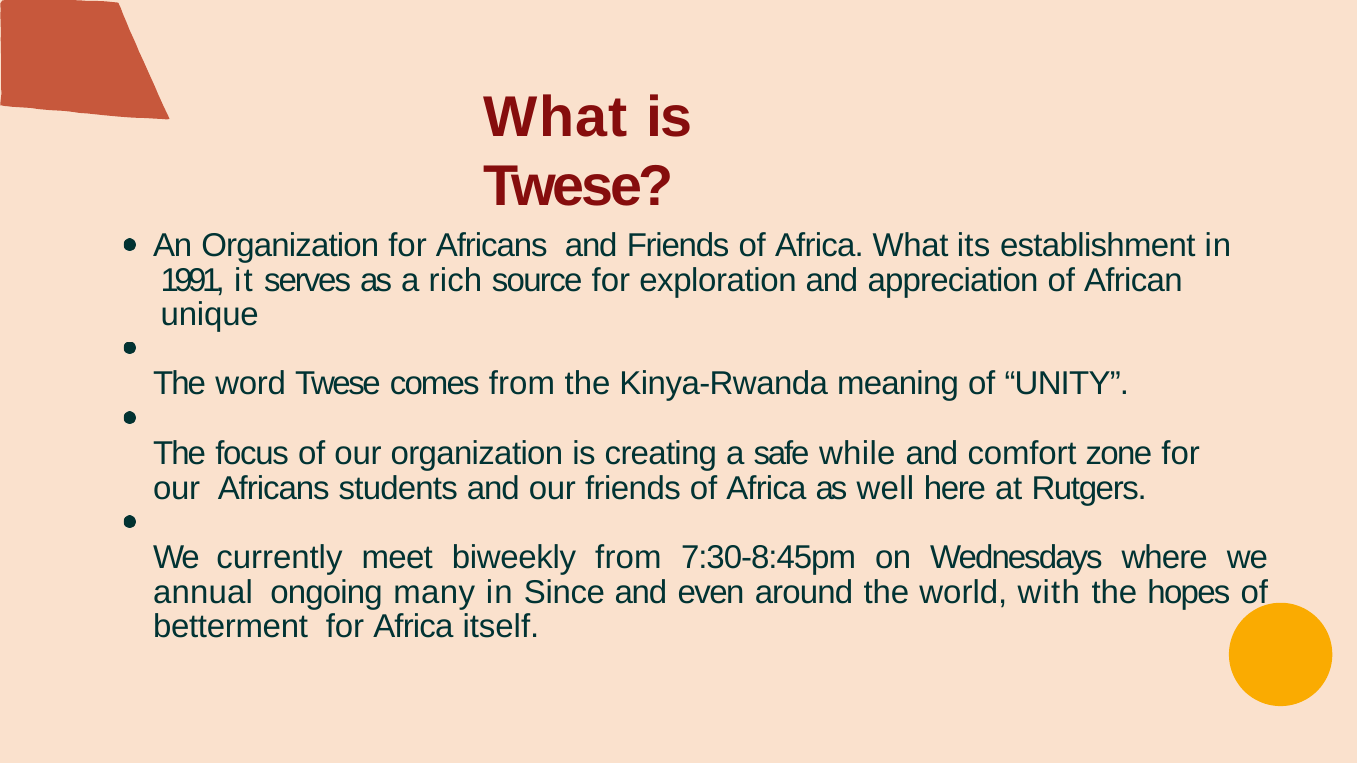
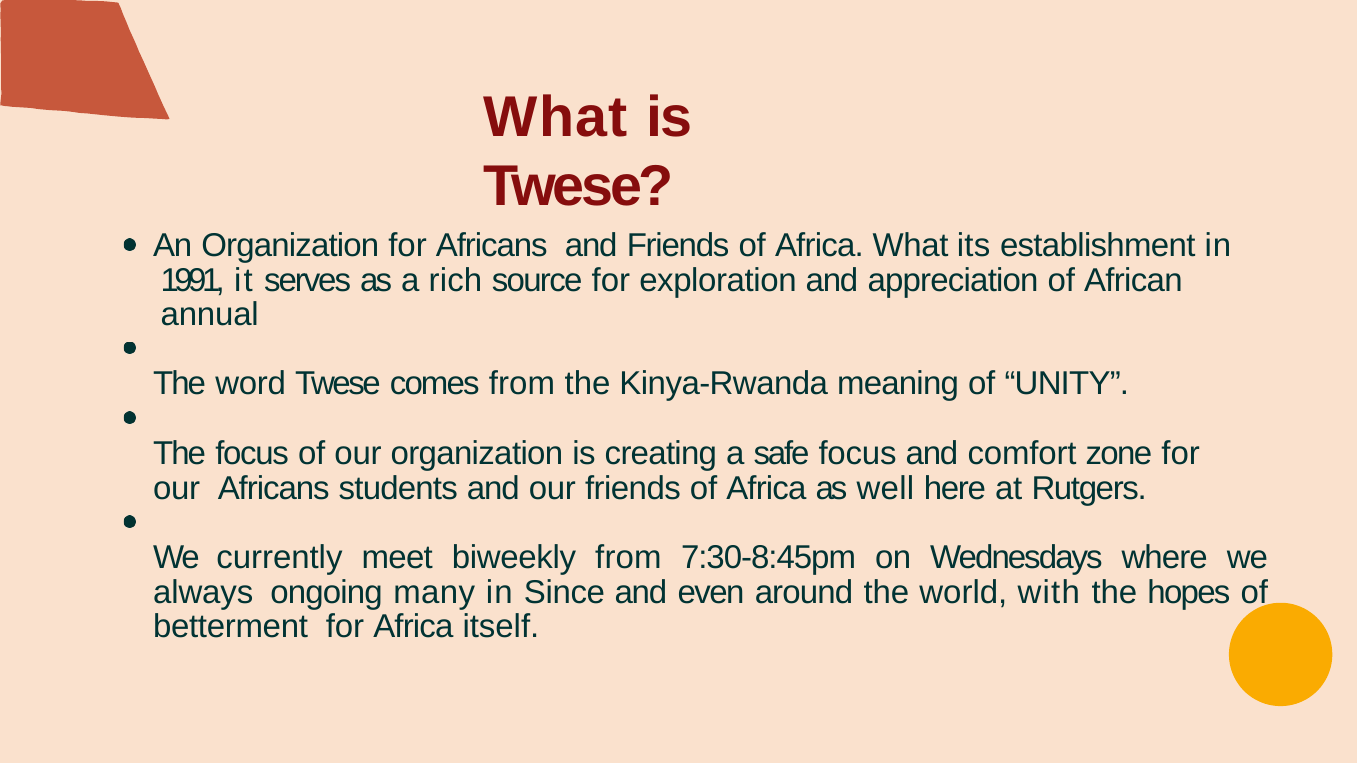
unique: unique -> annual (210, 315)
safe while: while -> focus (858, 454)
annual: annual -> always (203, 592)
